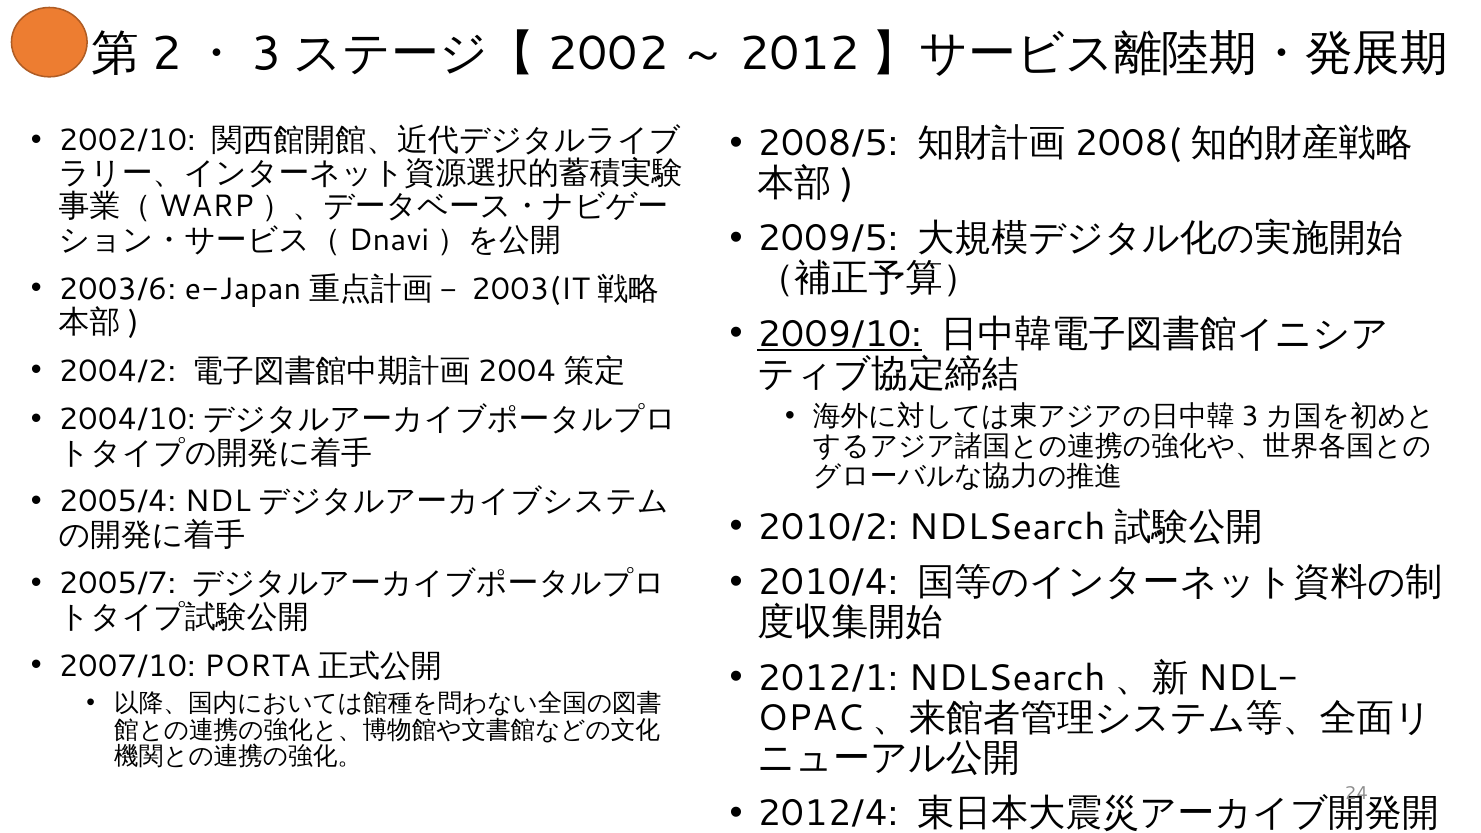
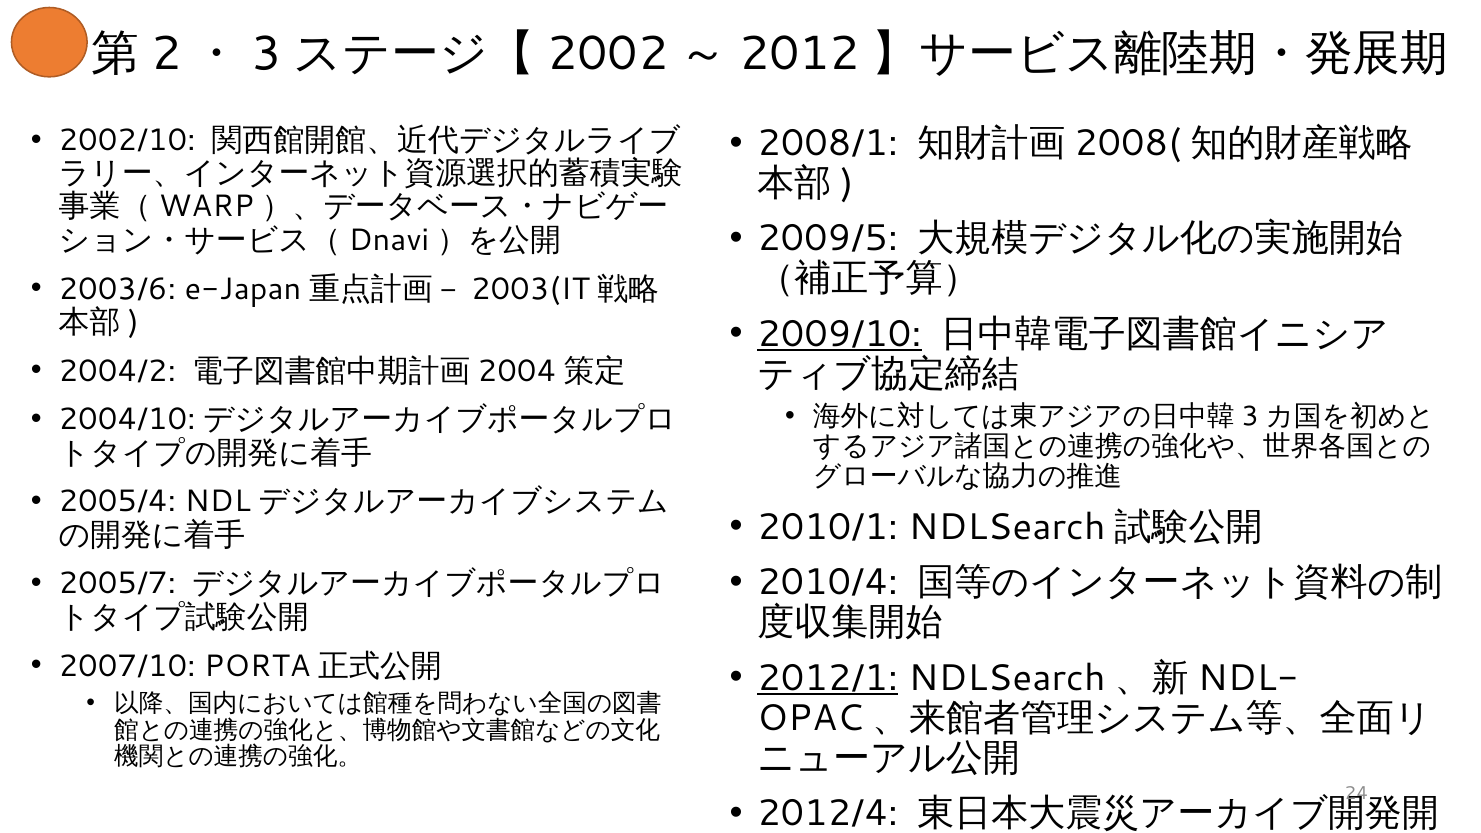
2008/5: 2008/5 -> 2008/1 (828, 143)
2010/2: 2010/2 -> 2010/1 (828, 527)
2012/1 underline: none -> present (828, 678)
